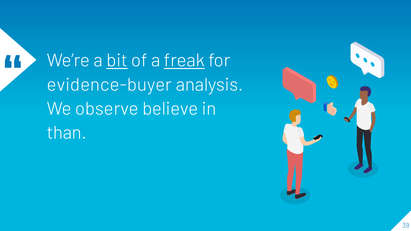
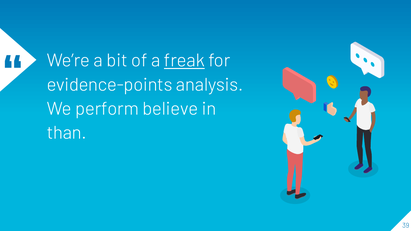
bit underline: present -> none (117, 61)
evidence-buyer: evidence-buyer -> evidence-points (110, 85)
observe: observe -> perform (107, 109)
